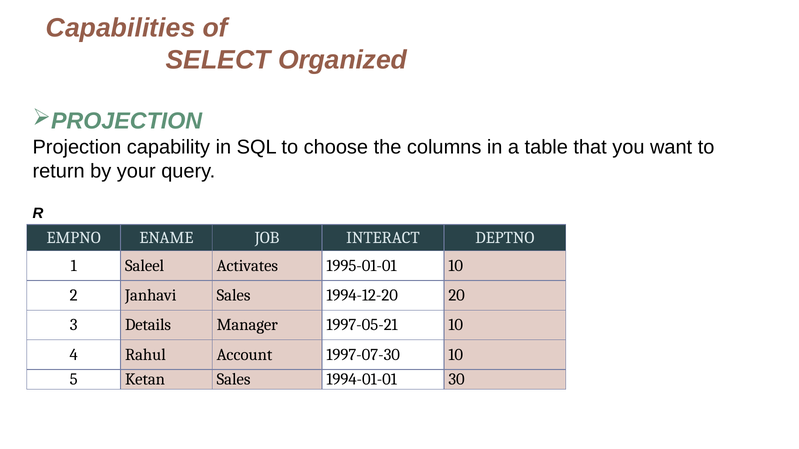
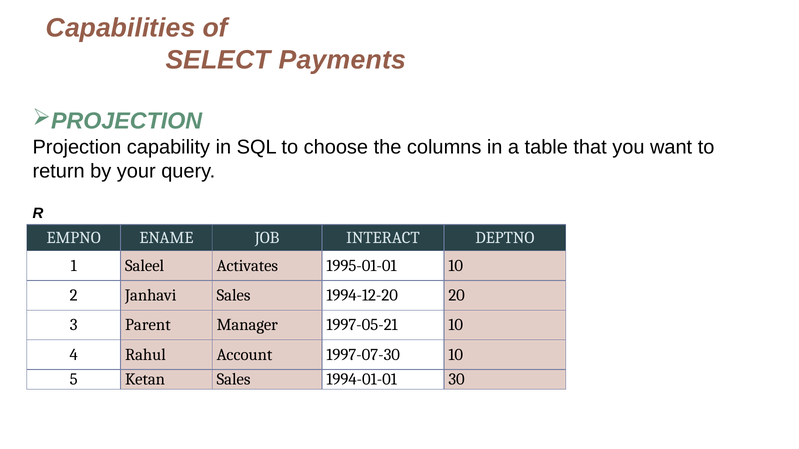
Organized: Organized -> Payments (342, 60)
Details: Details -> Parent (148, 325)
